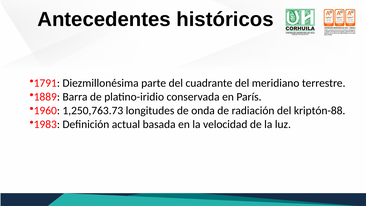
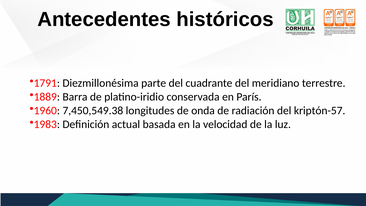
1,250,763.73: 1,250,763.73 -> 7,450,549.38 (93, 111)
kriptón-88: kriptón-88 -> kriptón-57 (320, 111)
